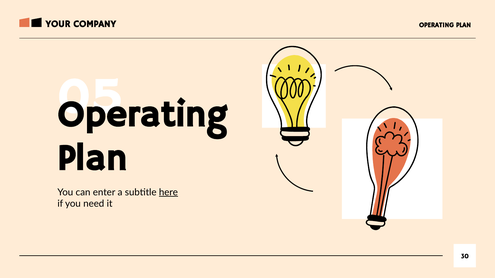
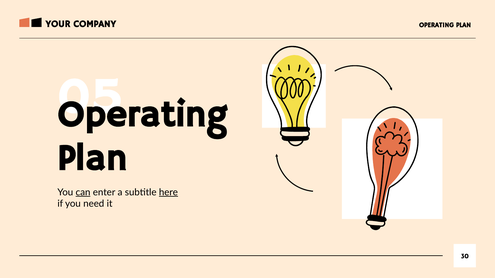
can underline: none -> present (83, 193)
